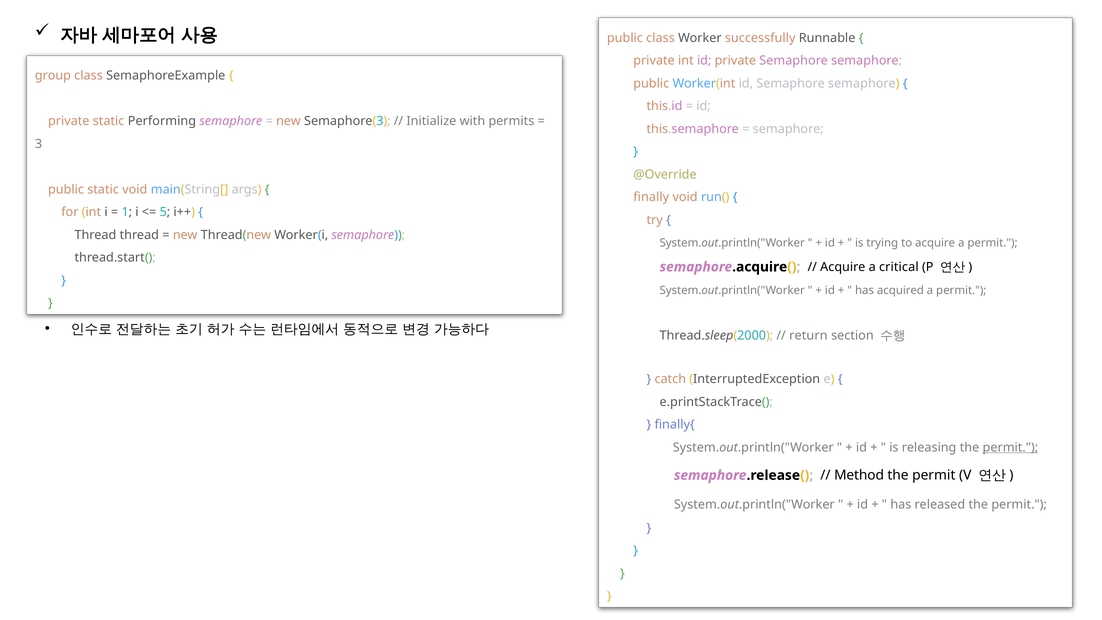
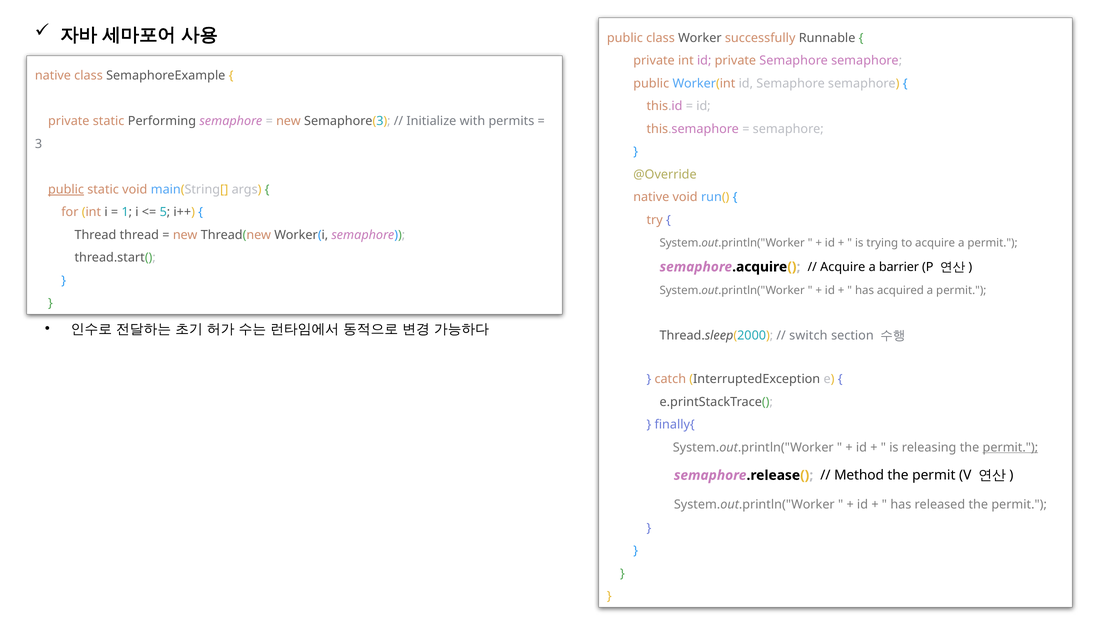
group: group -> native (53, 76)
public underline: none -> present (66, 189)
finally: finally -> native (651, 197)
critical: critical -> barrier (899, 267)
return: return -> switch (808, 336)
